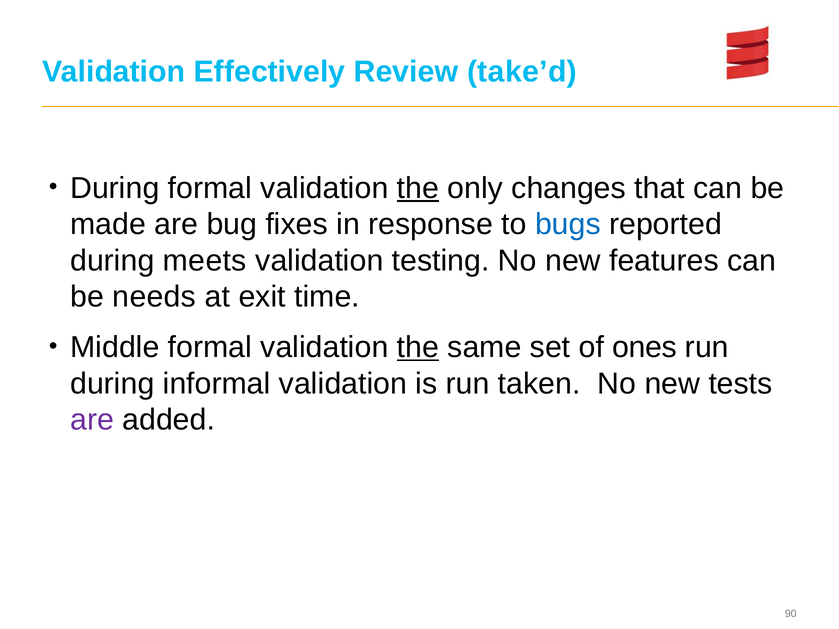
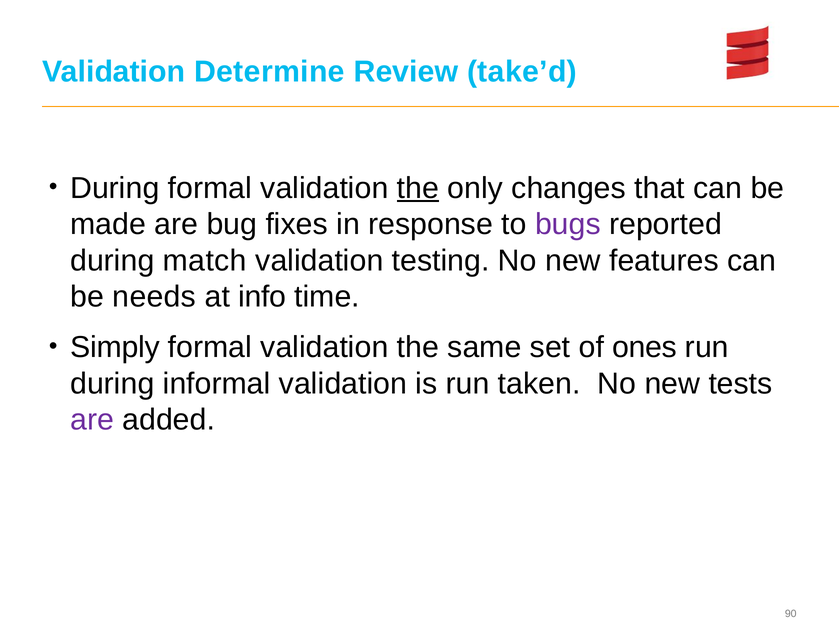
Effectively: Effectively -> Determine (269, 72)
bugs colour: blue -> purple (568, 224)
meets: meets -> match (205, 261)
exit: exit -> info (262, 297)
Middle: Middle -> Simply (115, 347)
the underline: present -> none (418, 347)
